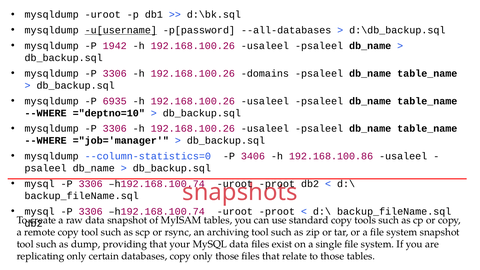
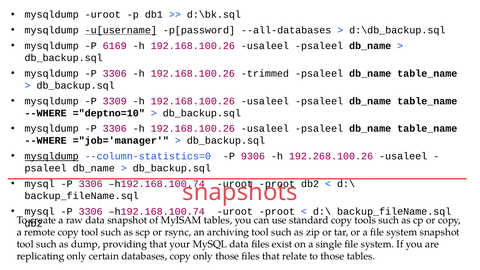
1942: 1942 -> 6169 (115, 46)
domains: domains -> trimmed (265, 73)
6935: 6935 -> 3309 (115, 101)
mysqldump underline: none -> present (52, 156)
3406: 3406 -> 9306 (253, 156)
192.168.100.86: 192.168.100.86 -> 192.268.100.26 (331, 156)
